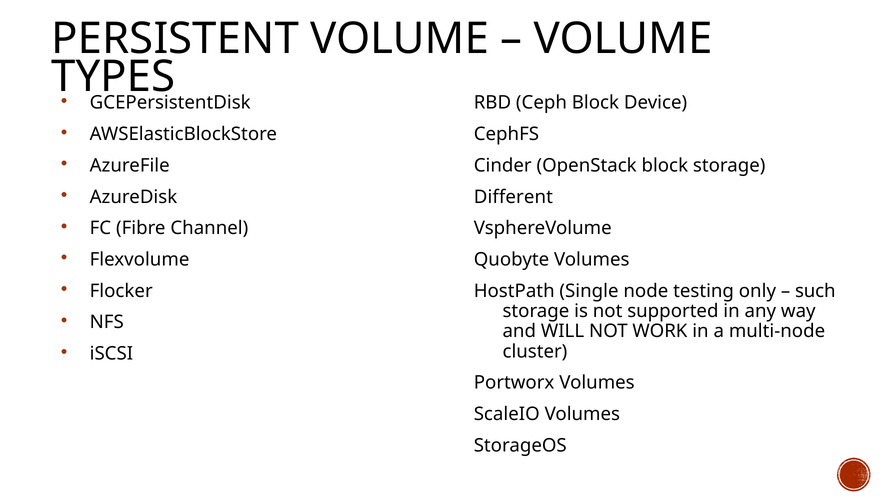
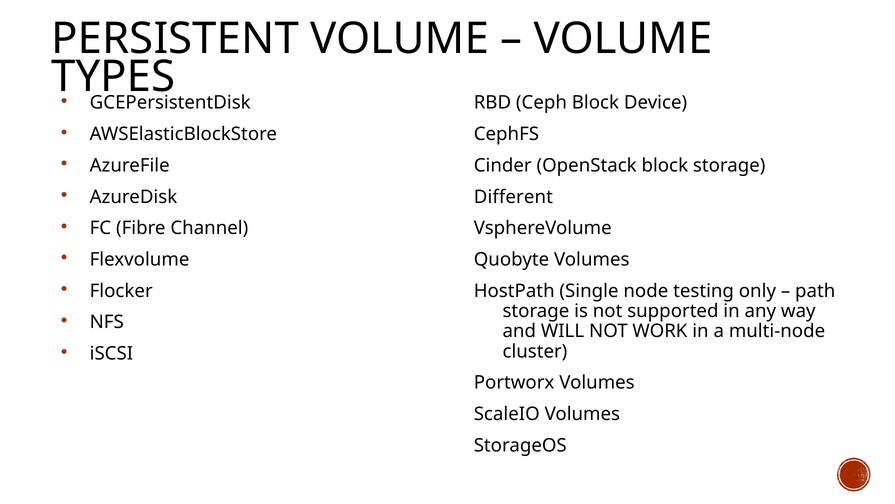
such: such -> path (815, 291)
